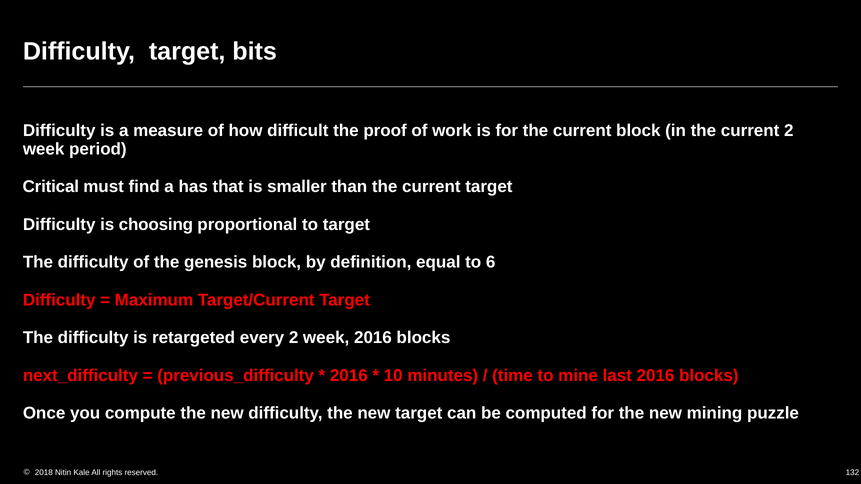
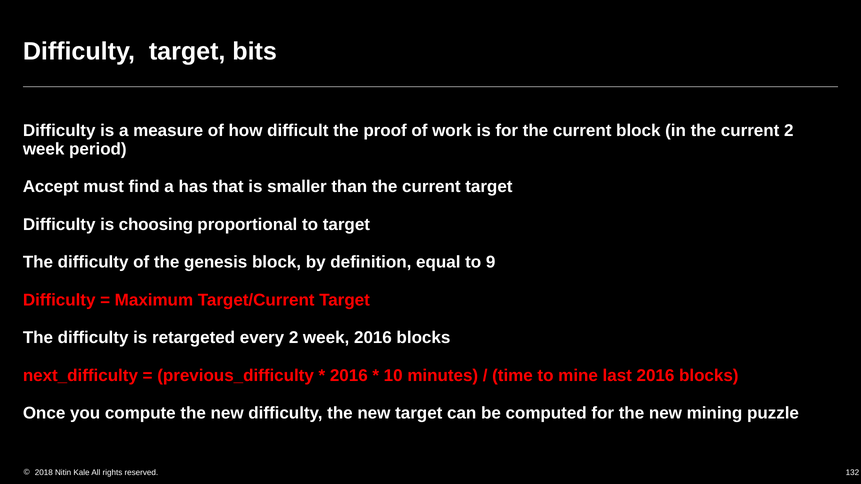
Critical: Critical -> Accept (51, 187)
6: 6 -> 9 (491, 263)
